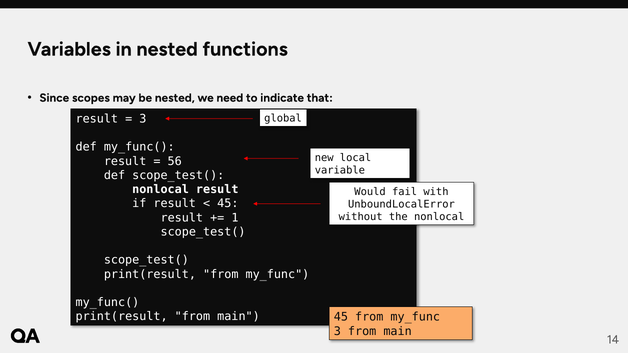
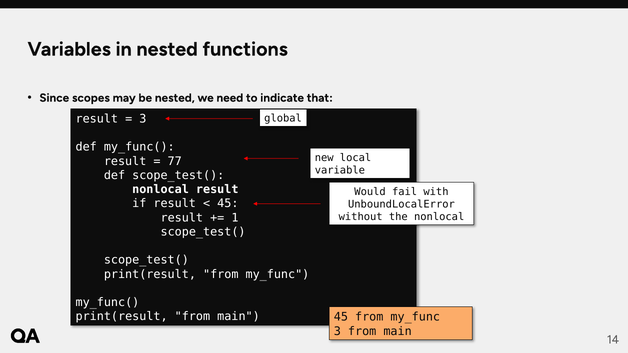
56: 56 -> 77 (175, 161)
